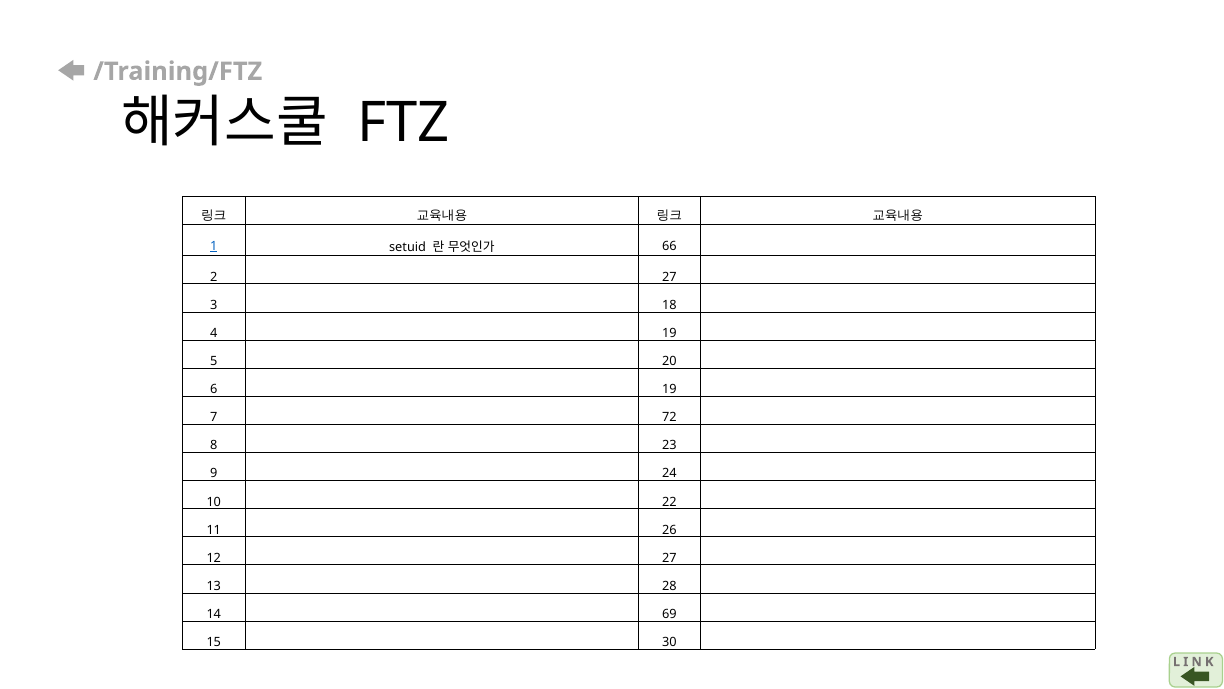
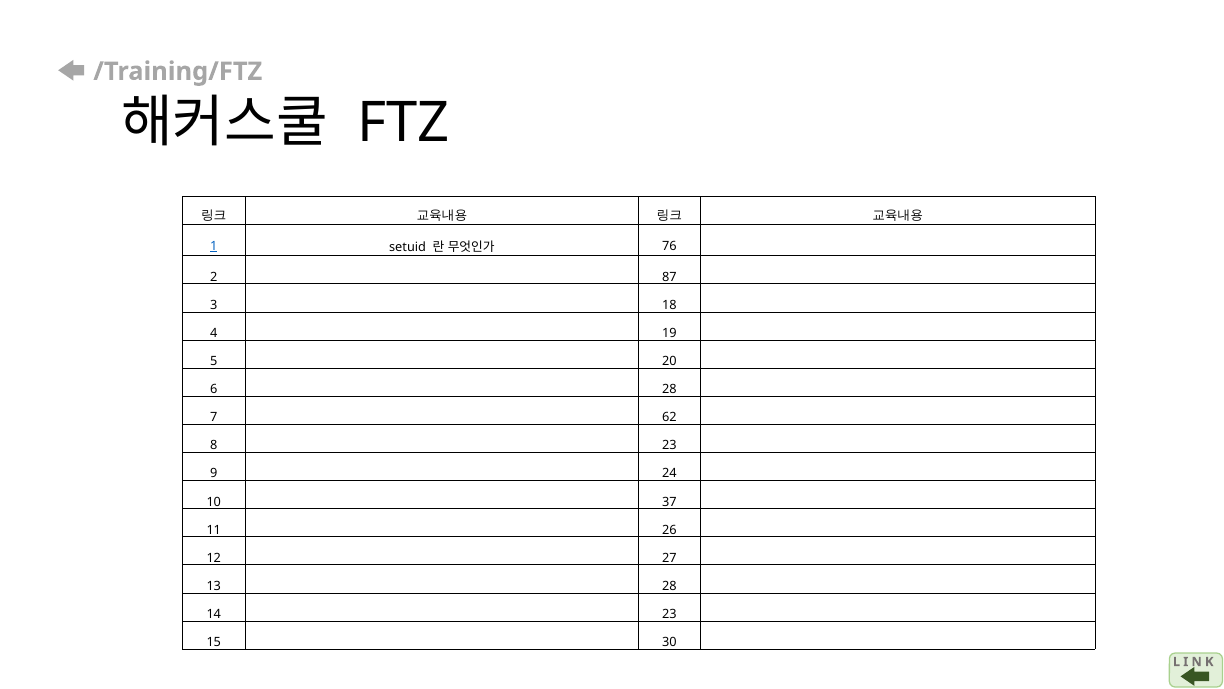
66: 66 -> 76 (669, 246)
2 27: 27 -> 87 (669, 277)
6 19: 19 -> 28 (669, 389)
72: 72 -> 62 (669, 417)
22: 22 -> 37 (669, 502)
14 69: 69 -> 23 (669, 614)
